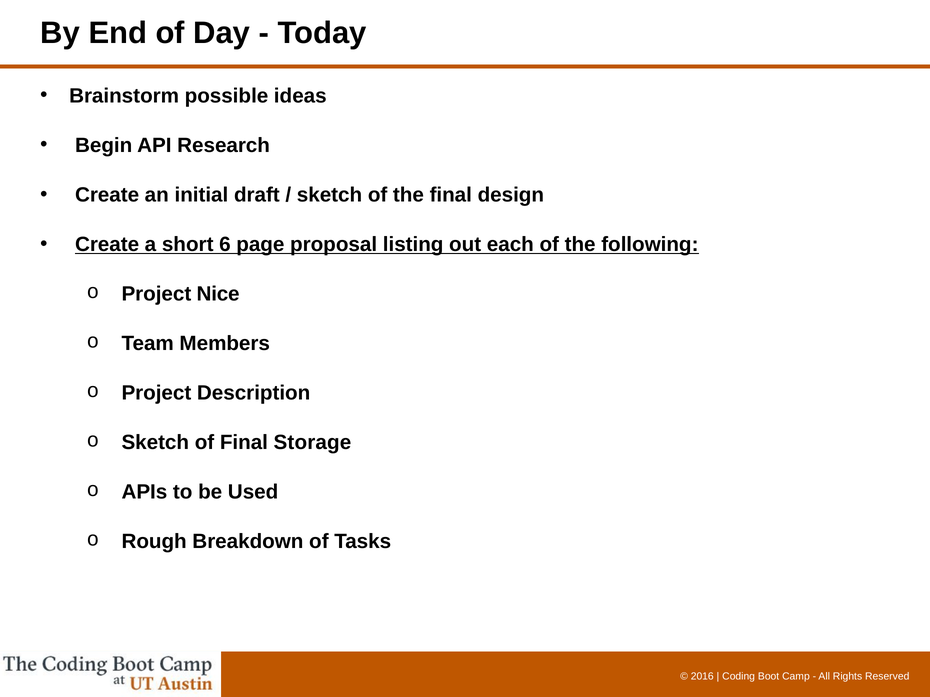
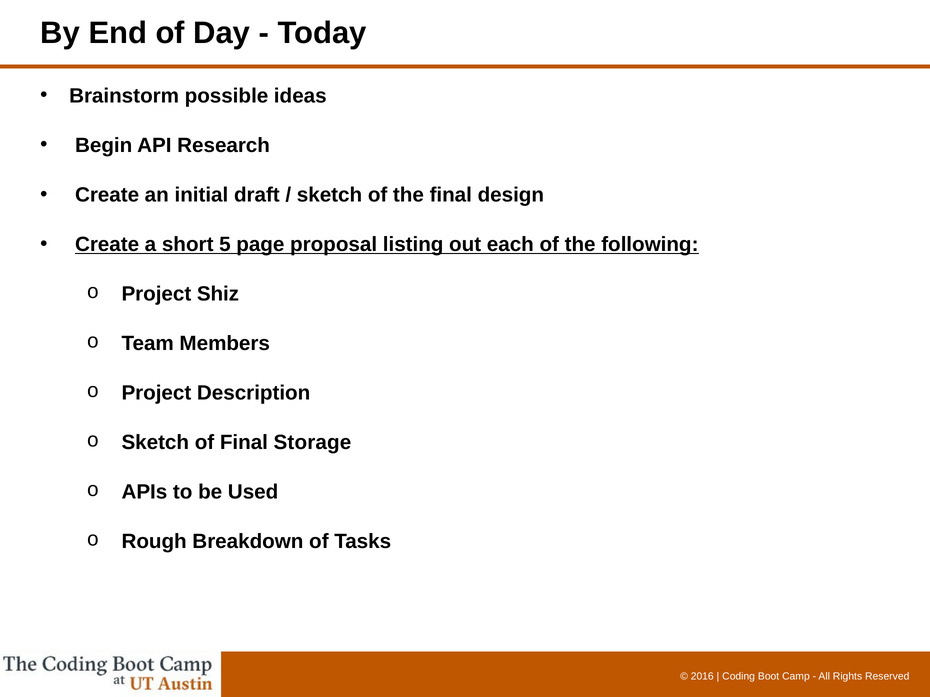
6: 6 -> 5 (225, 245)
Nice: Nice -> Shiz (218, 294)
